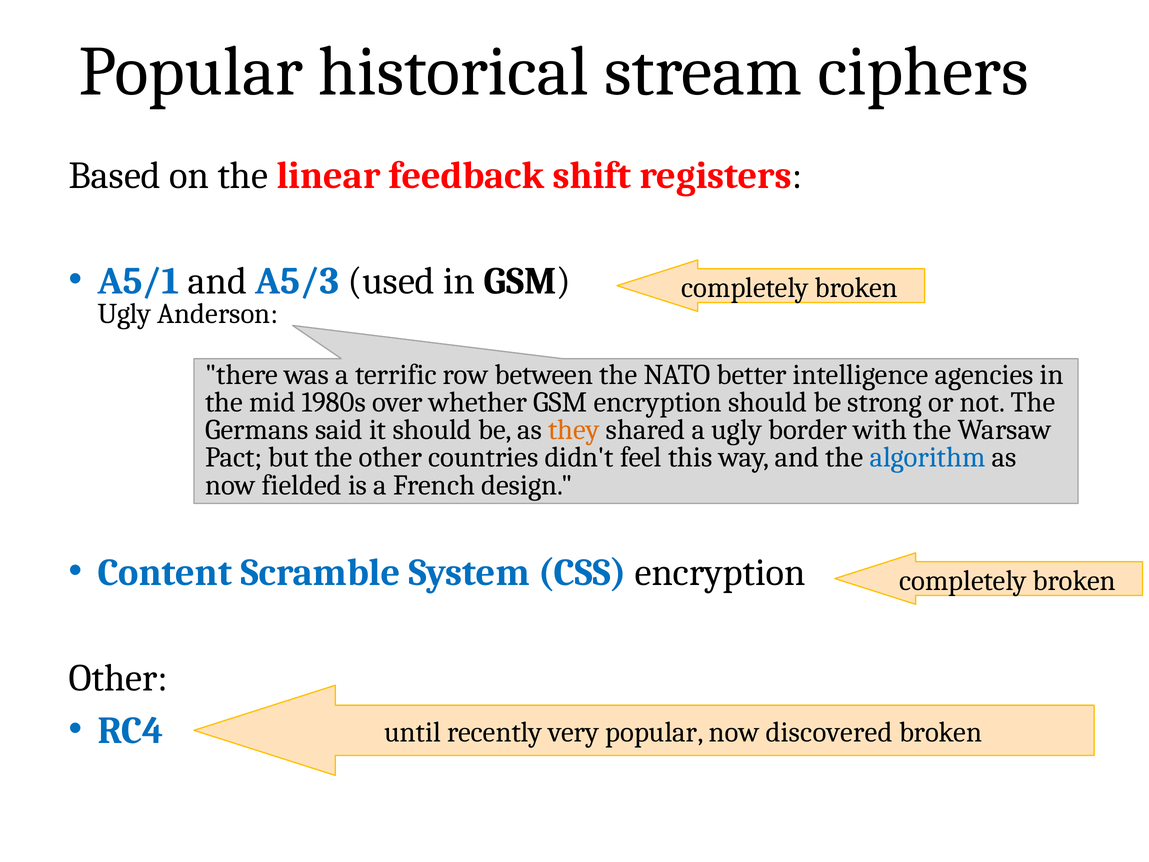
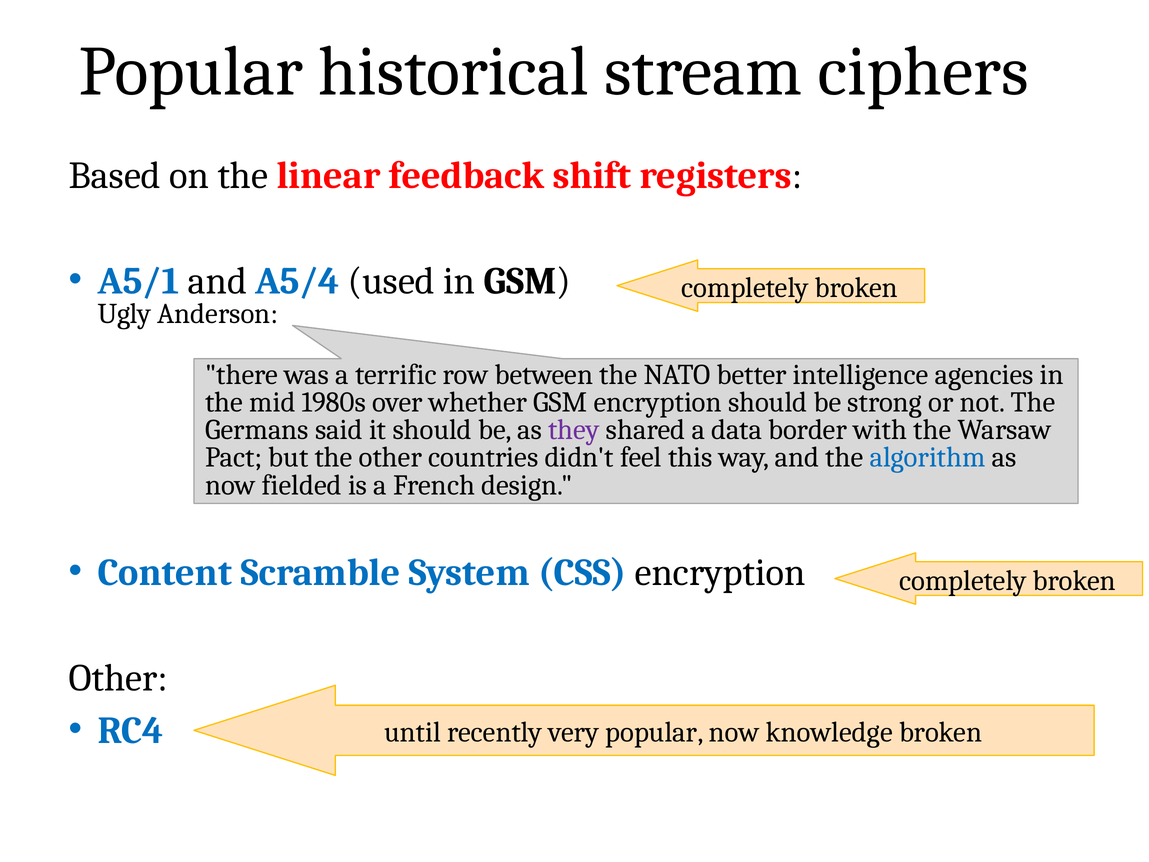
A5/3: A5/3 -> A5/4 (297, 281)
they colour: orange -> purple (574, 430)
a ugly: ugly -> data (737, 430)
discovered: discovered -> knowledge (829, 732)
